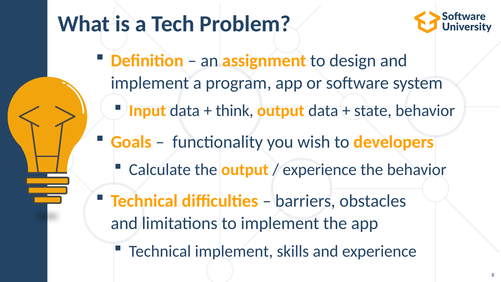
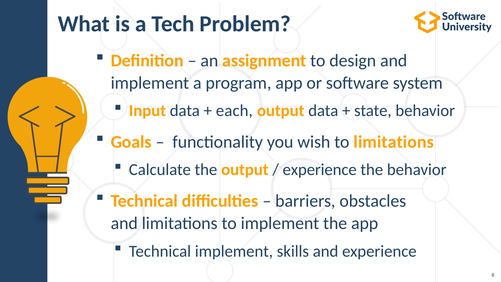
think: think -> each (234, 111)
to developers: developers -> limitations (394, 142)
